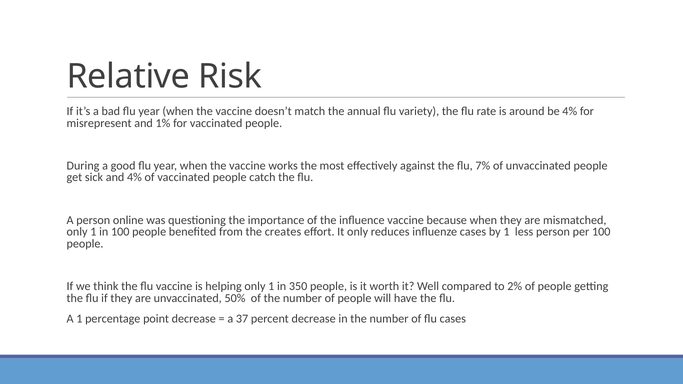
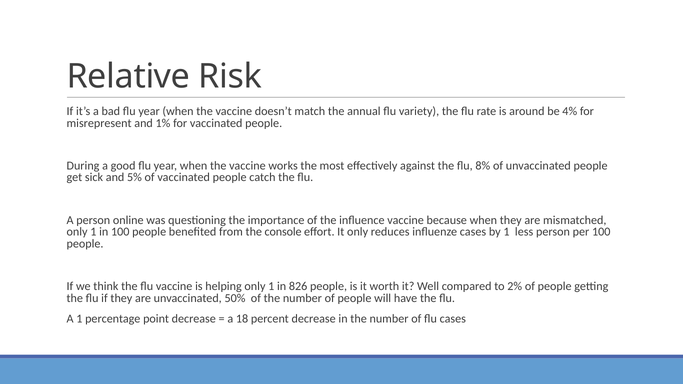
7%: 7% -> 8% (483, 166)
and 4%: 4% -> 5% (134, 178)
creates: creates -> console (283, 232)
350: 350 -> 826 (298, 286)
37: 37 -> 18 (242, 319)
